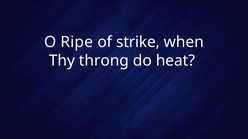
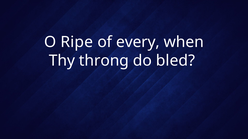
strike: strike -> every (138, 42)
heat: heat -> bled (175, 61)
